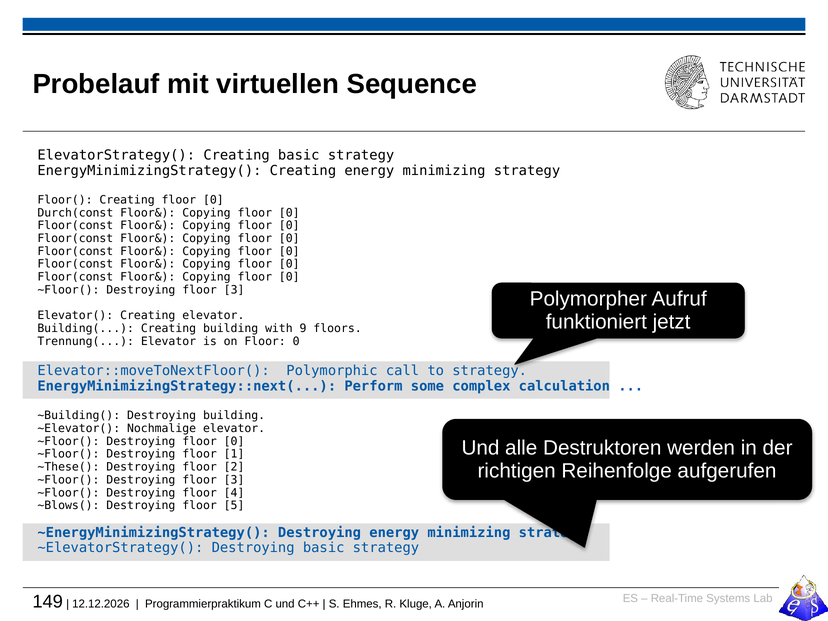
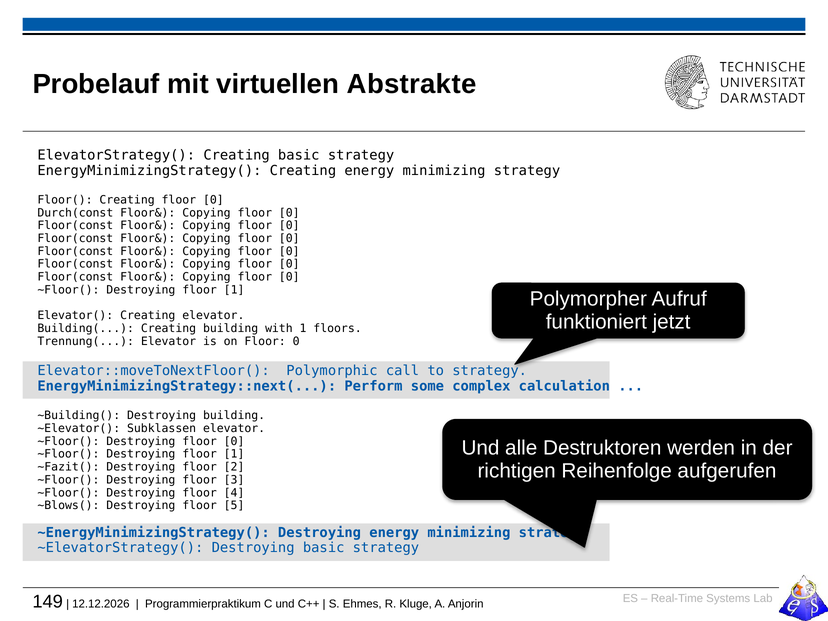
Sequence: Sequence -> Abstrakte (412, 84)
3: 3 -> 1 (234, 290)
with 9: 9 -> 1 (303, 328)
Nochmalige: Nochmalige -> Subklassen (162, 428)
~These(: ~These( -> ~Fazit( (68, 467)
